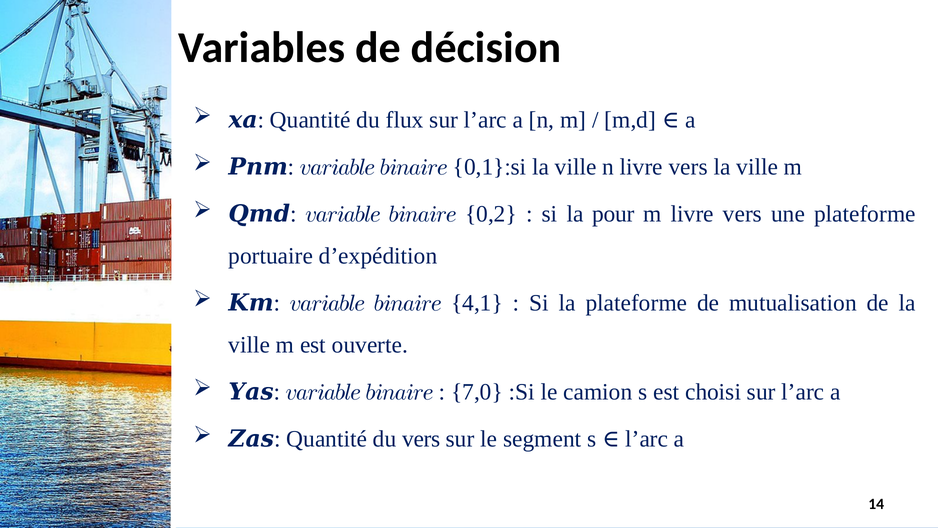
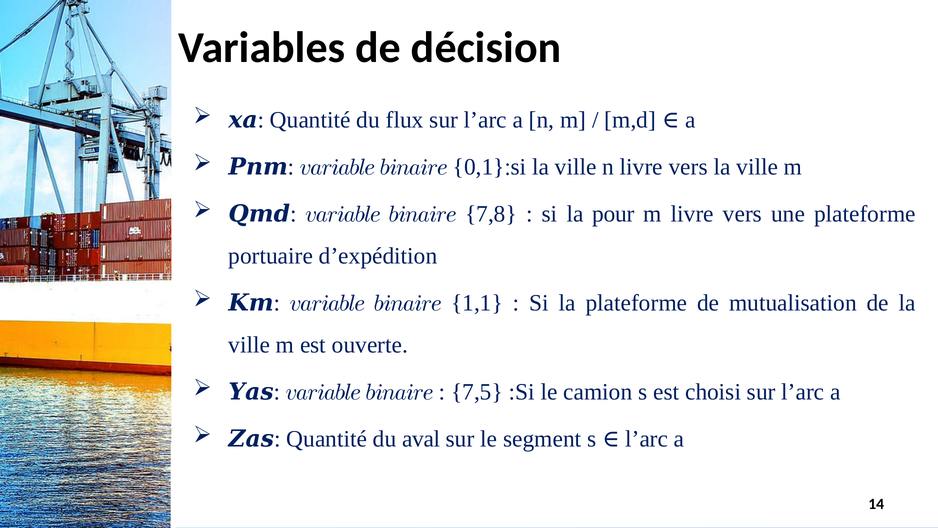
0,2: 0,2 -> 7,8 (491, 214)
4,1: 4,1 -> 1,1 (477, 303)
7,0: 7,0 -> 7,5 (477, 392)
du vers: vers -> aval (421, 439)
